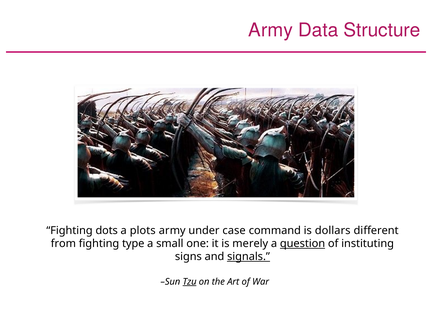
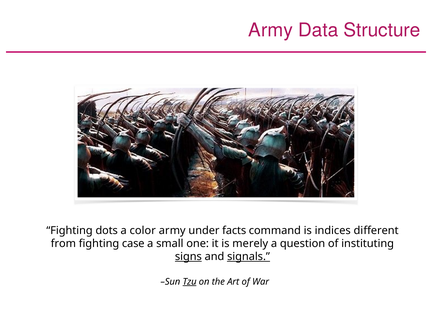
plots: plots -> color (143, 230)
case: case -> facts (234, 230)
dollars: dollars -> indices (333, 230)
type: type -> case (133, 243)
question underline: present -> none (303, 243)
signs underline: none -> present (188, 257)
